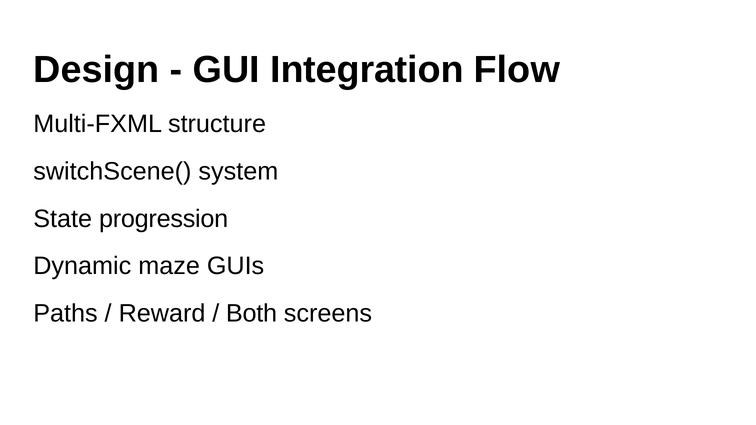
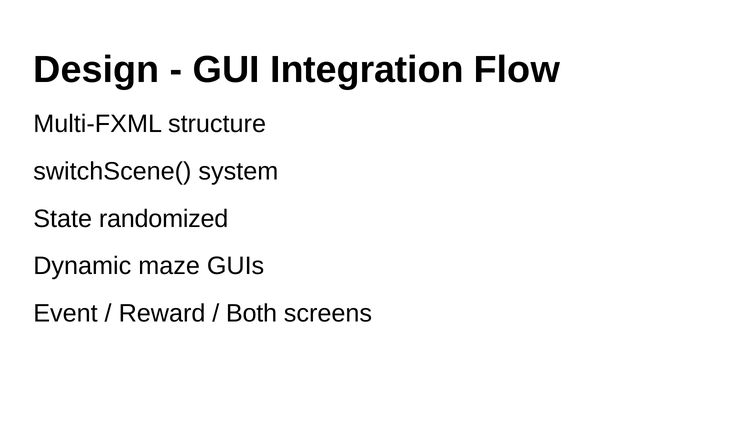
progression: progression -> randomized (164, 219)
Paths: Paths -> Event (66, 314)
